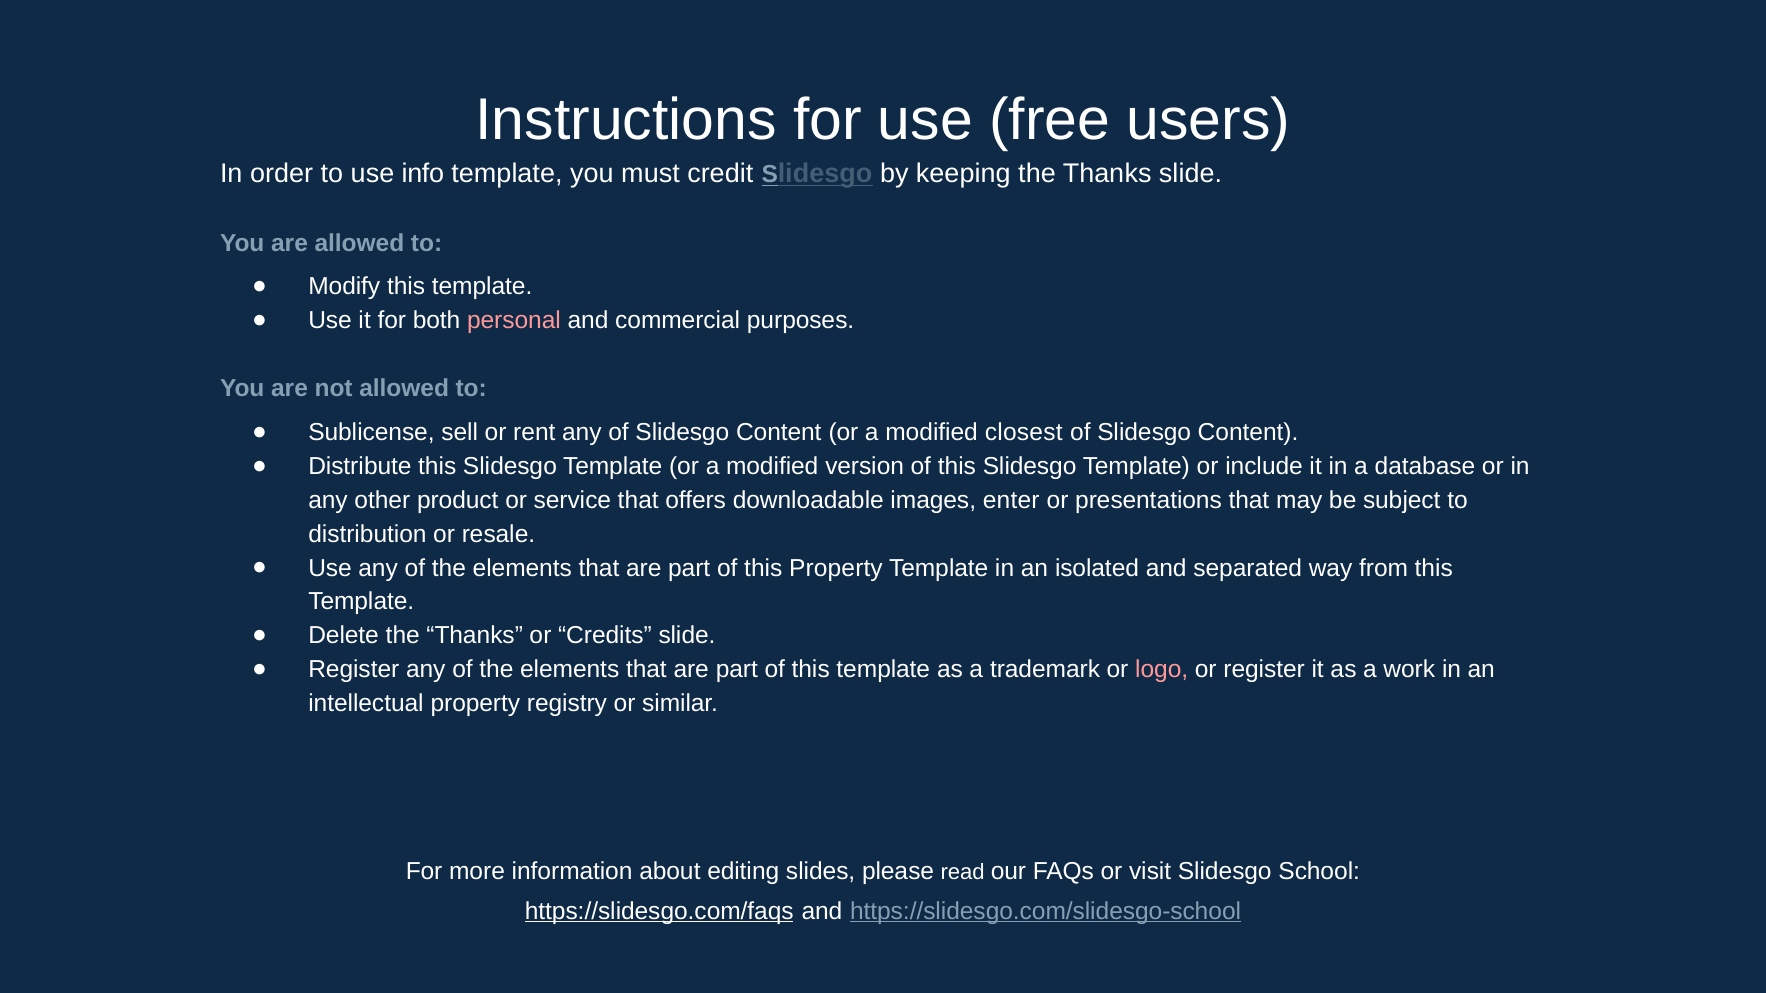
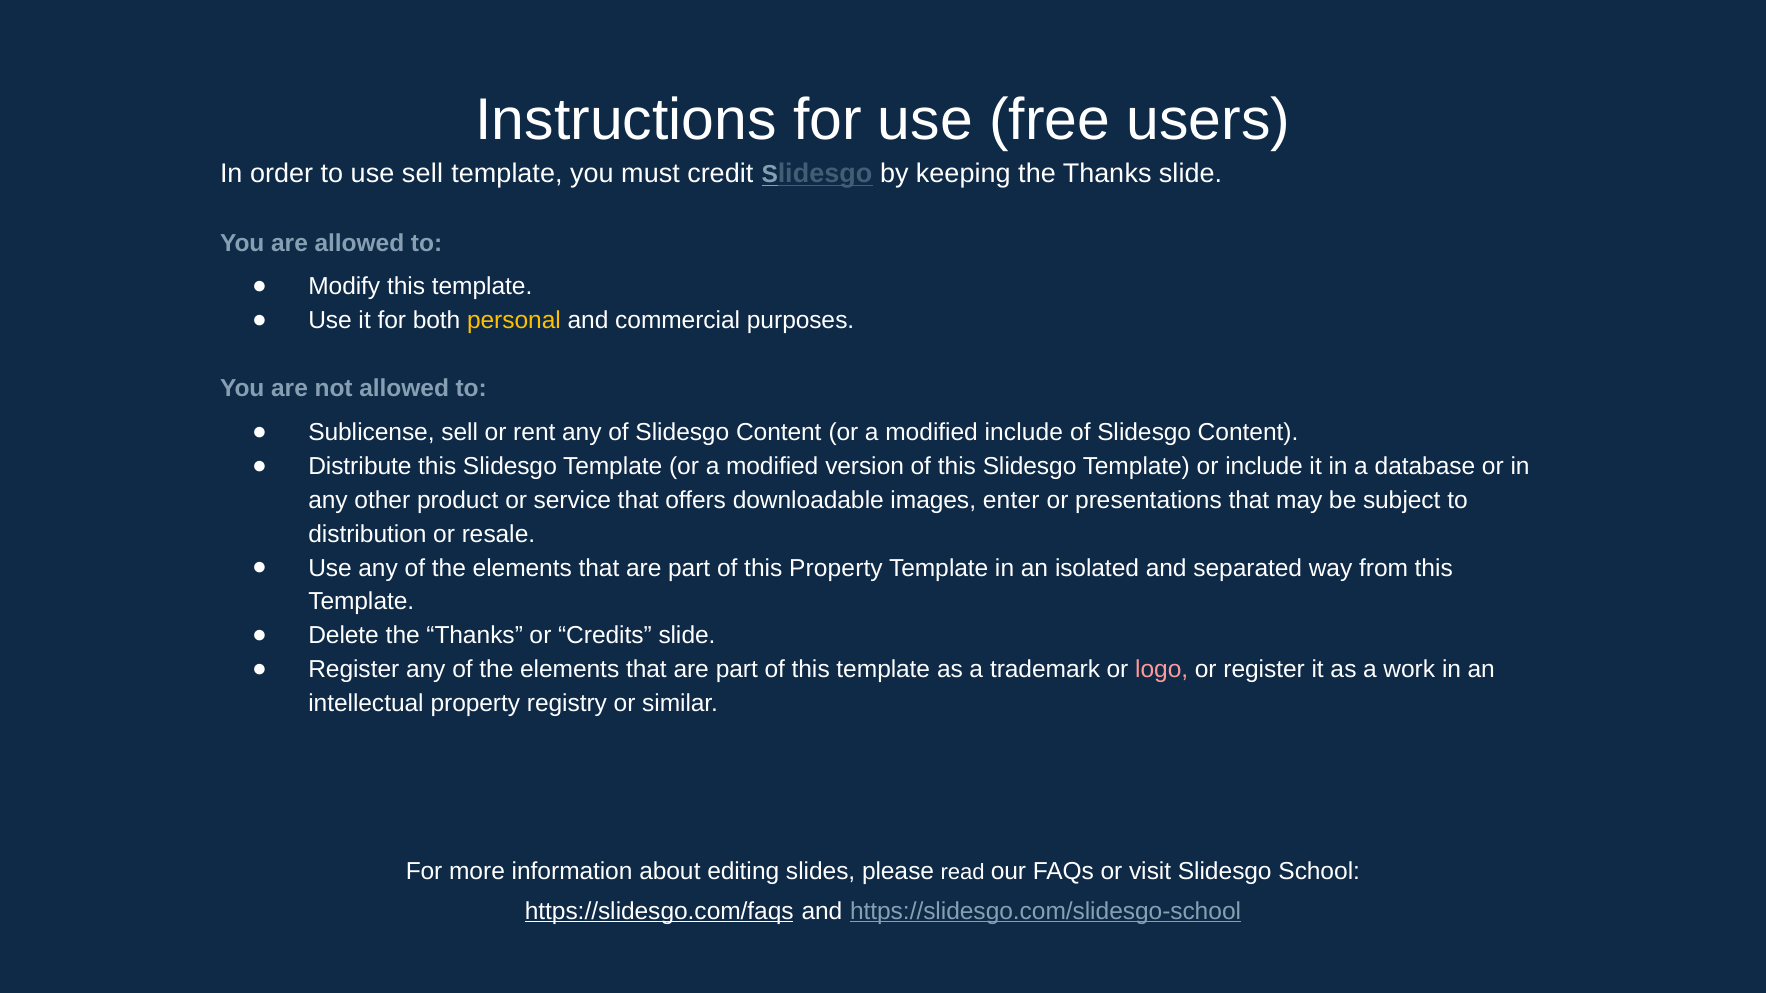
use info: info -> sell (423, 174)
personal colour: pink -> yellow (514, 321)
modified closest: closest -> include (1024, 433)
